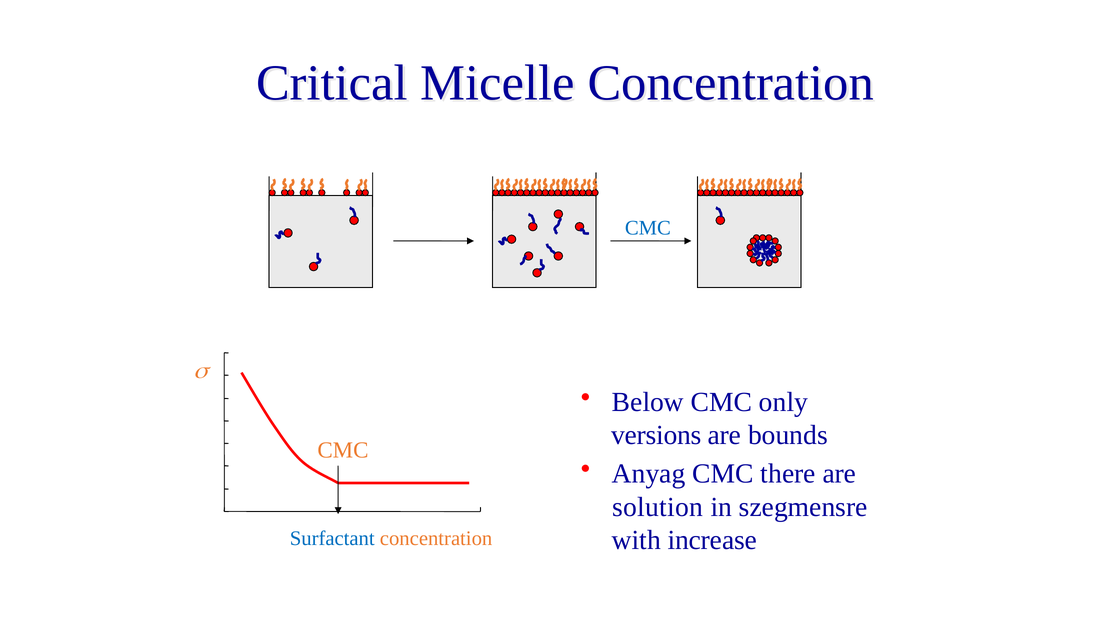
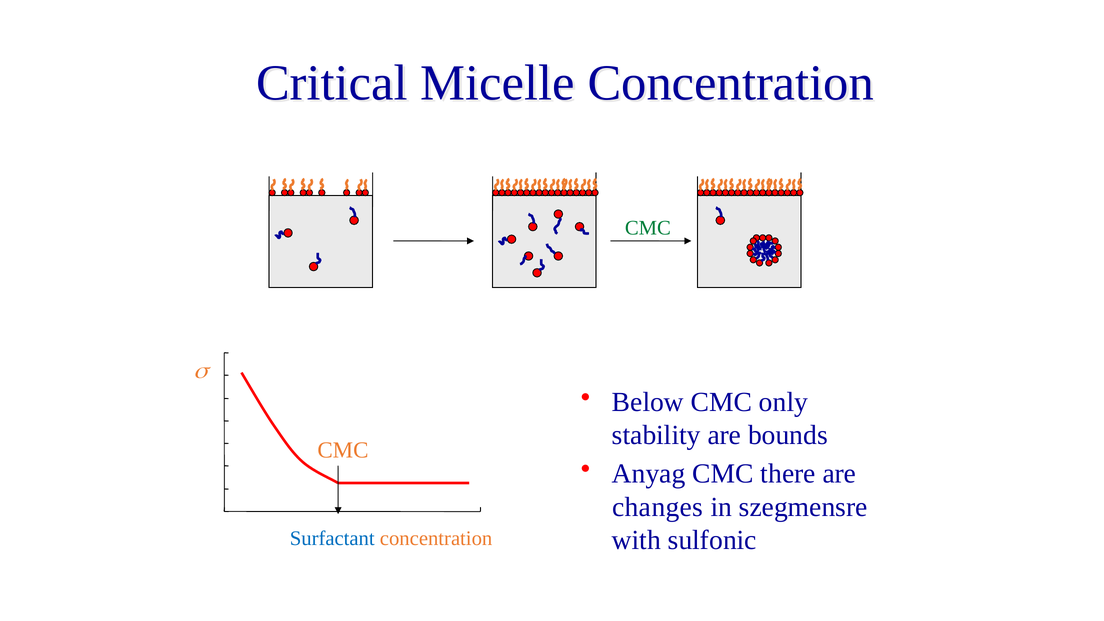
CMC colour: blue -> green (648, 228)
versions: versions -> stability (656, 435)
solution: solution -> changes (658, 507)
increase: increase -> sulfonic (712, 540)
